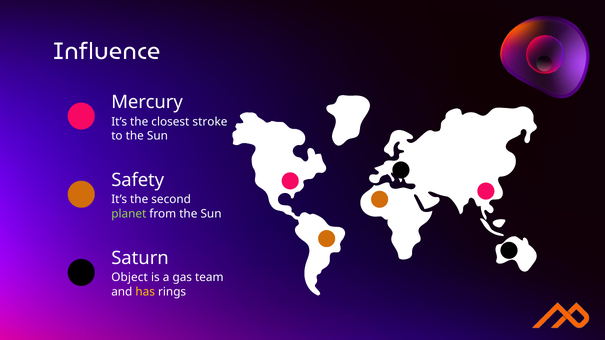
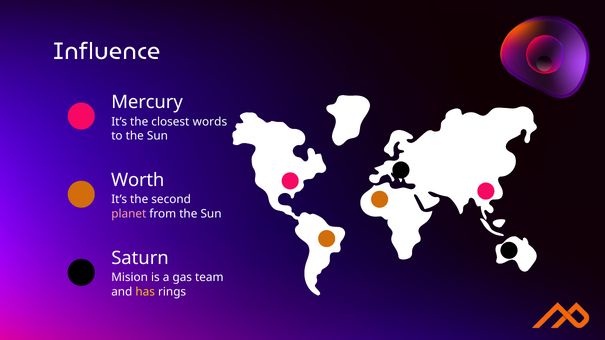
stroke: stroke -> words (210, 122)
Safety: Safety -> Worth (138, 180)
planet colour: light green -> pink (129, 214)
Object: Object -> Mision (130, 278)
